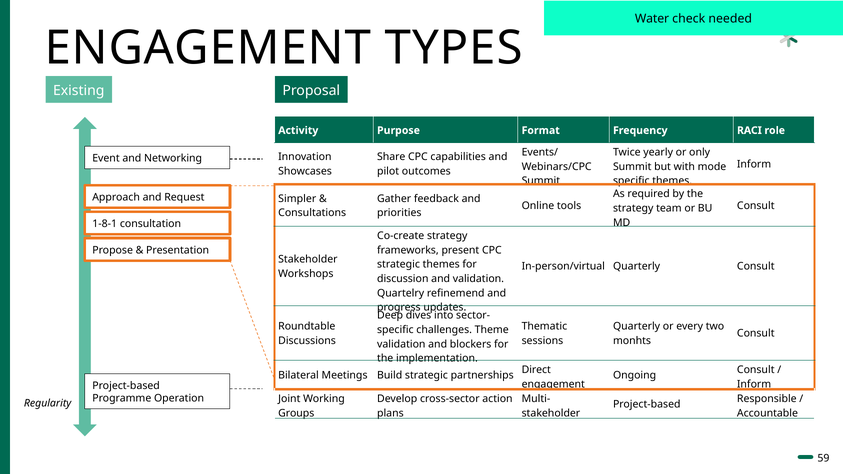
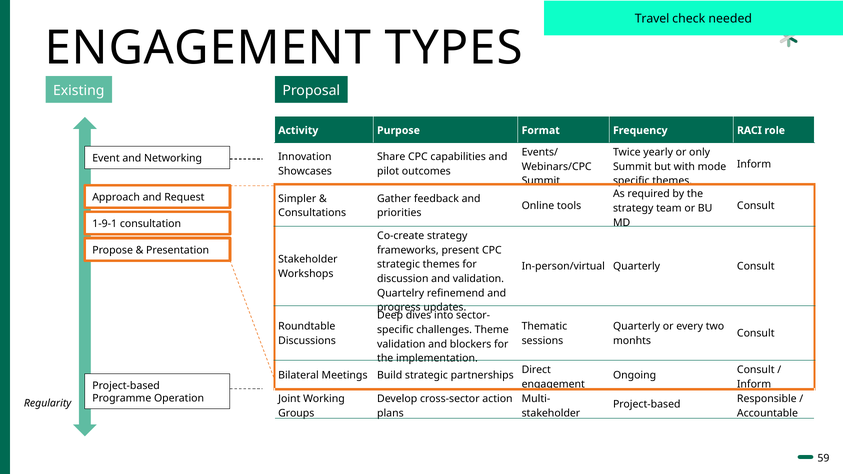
Water: Water -> Travel (652, 19)
1-8-1: 1-8-1 -> 1-9-1 (105, 224)
